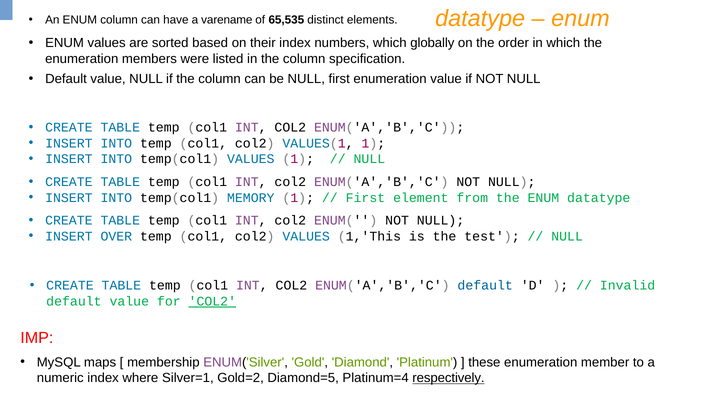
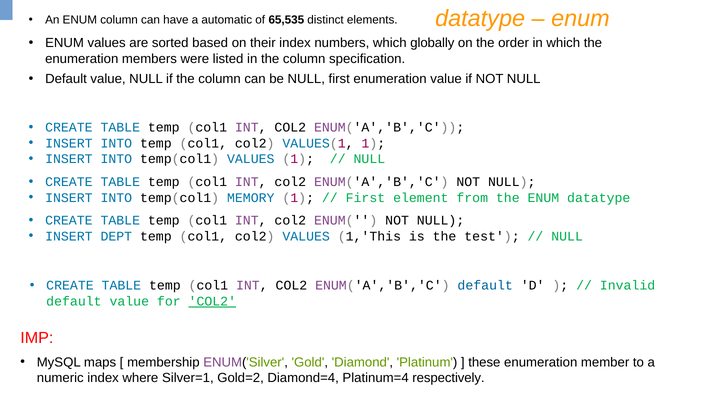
varename: varename -> automatic (227, 20)
OVER: OVER -> DEPT (116, 237)
Diamond=5: Diamond=5 -> Diamond=4 (303, 378)
respectively underline: present -> none (448, 378)
